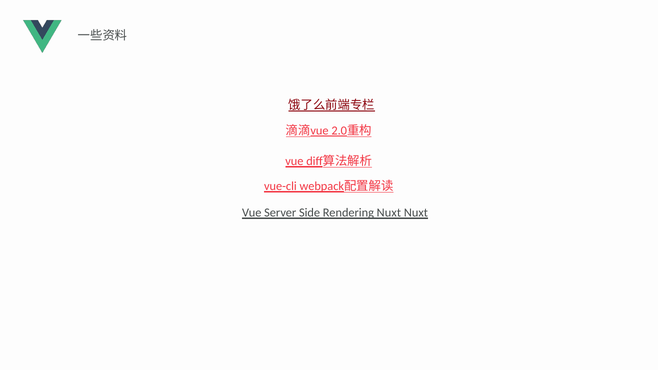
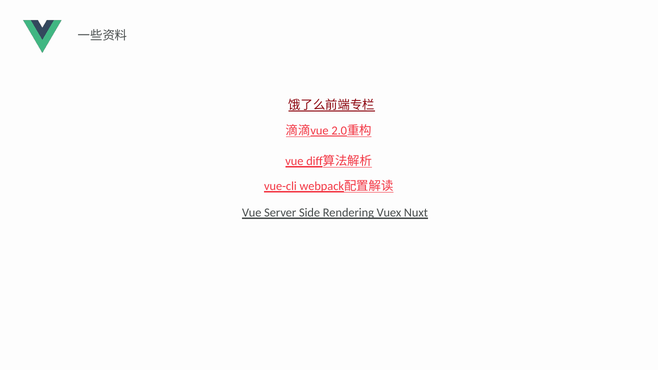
Rendering Nuxt: Nuxt -> Vuex (389, 213)
